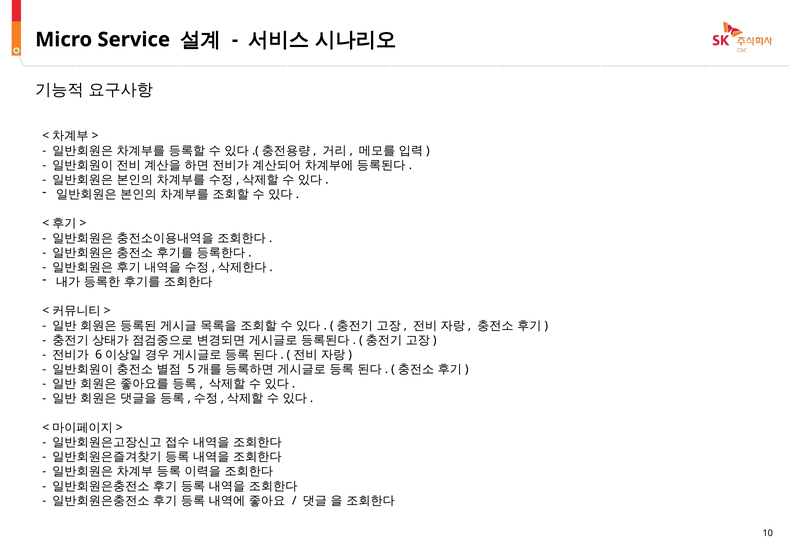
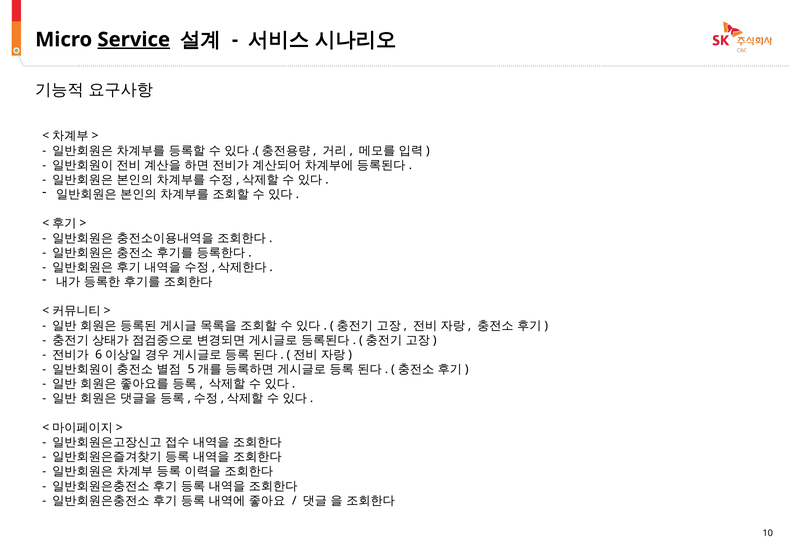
Service underline: none -> present (134, 40)
